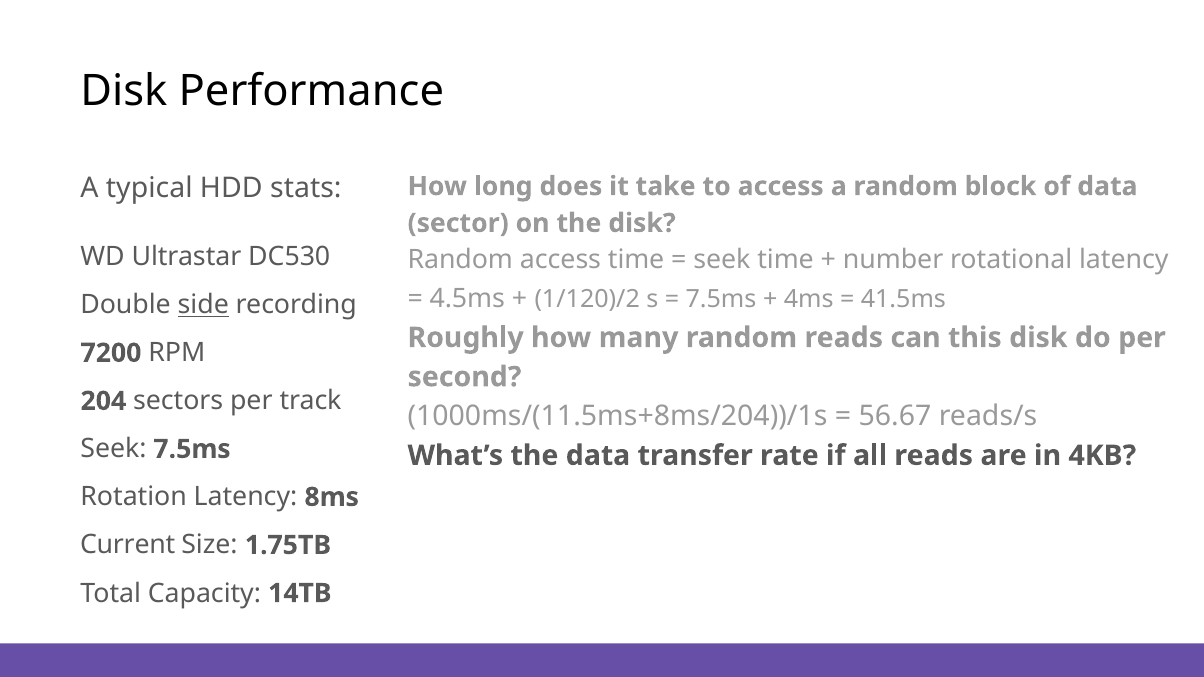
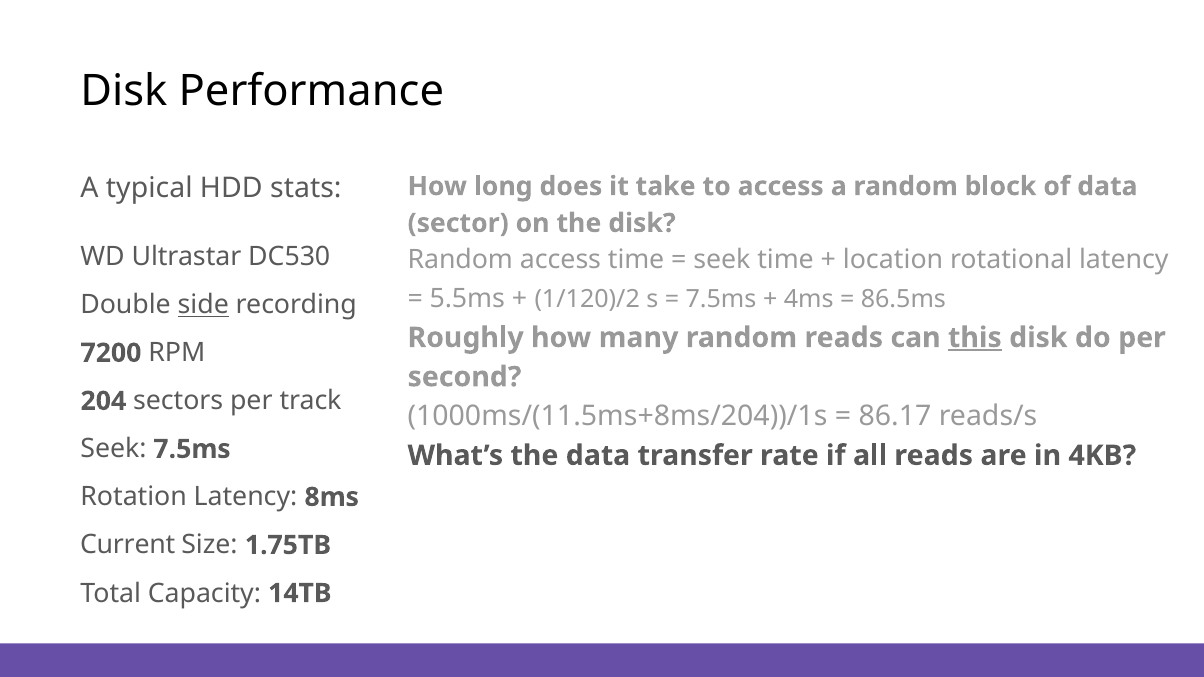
number: number -> location (893, 260)
4.5ms: 4.5ms -> 5.5ms (467, 299)
41.5ms: 41.5ms -> 86.5ms (903, 300)
this underline: none -> present (975, 338)
56.67: 56.67 -> 86.17 (895, 416)
